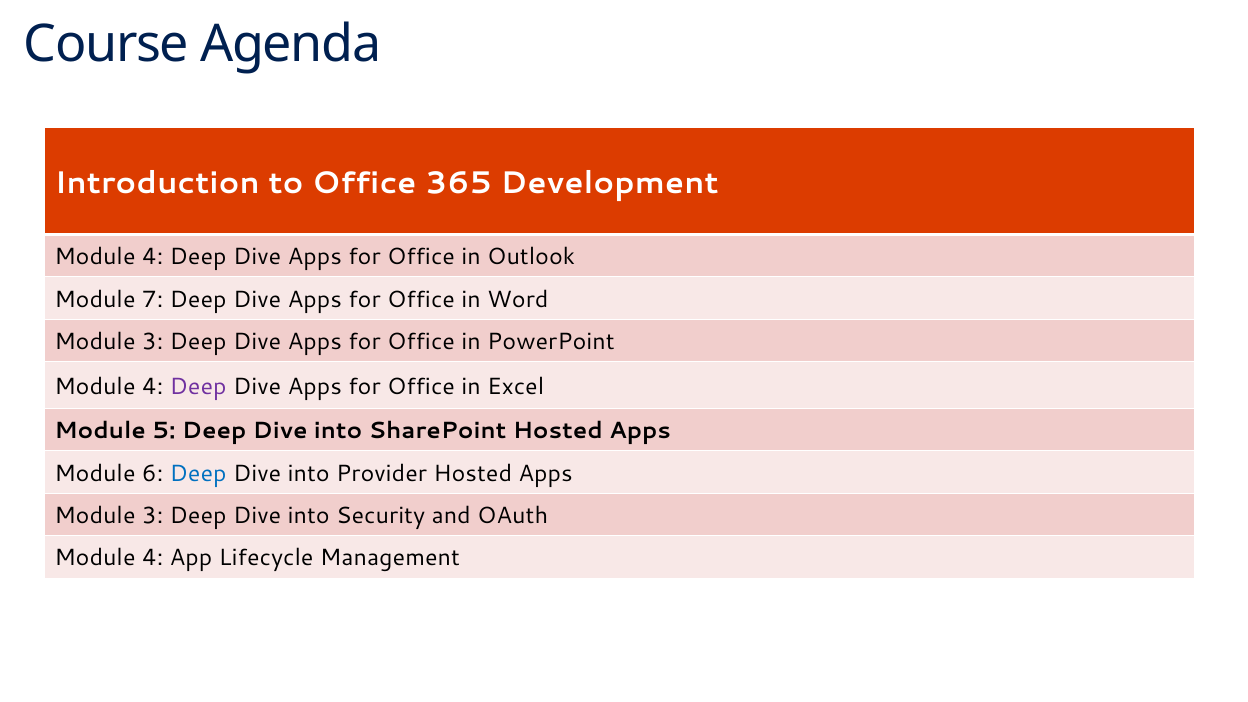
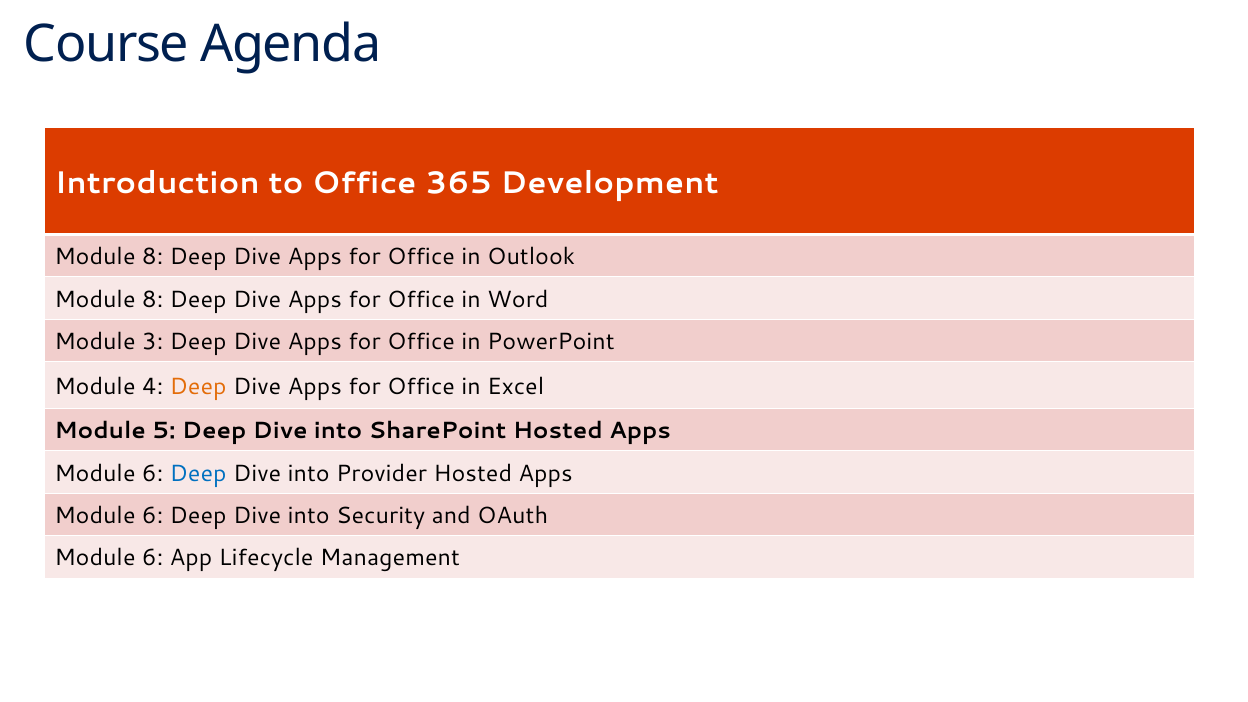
4: 4 -> 8 (153, 257)
7: 7 -> 8 (153, 299)
Deep colour: purple -> orange (198, 387)
3: 3 -> 6 (153, 516)
4: 4 -> 6 (153, 558)
